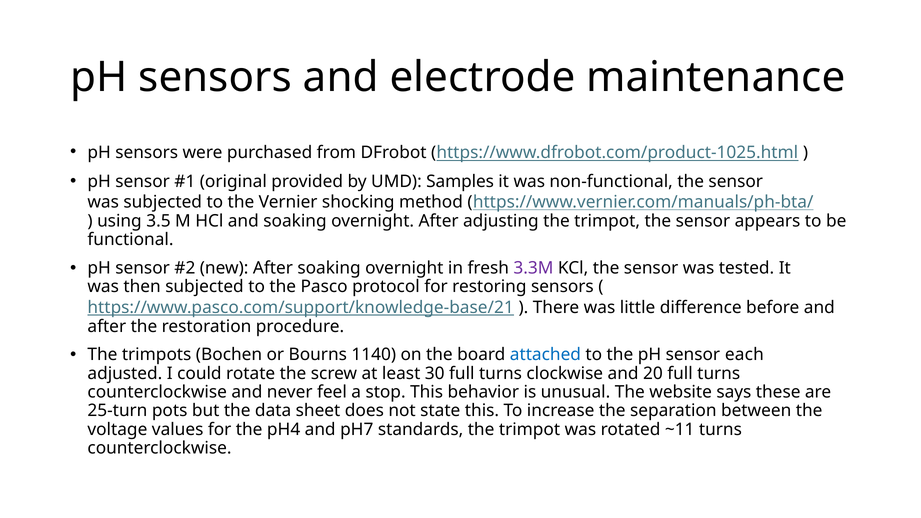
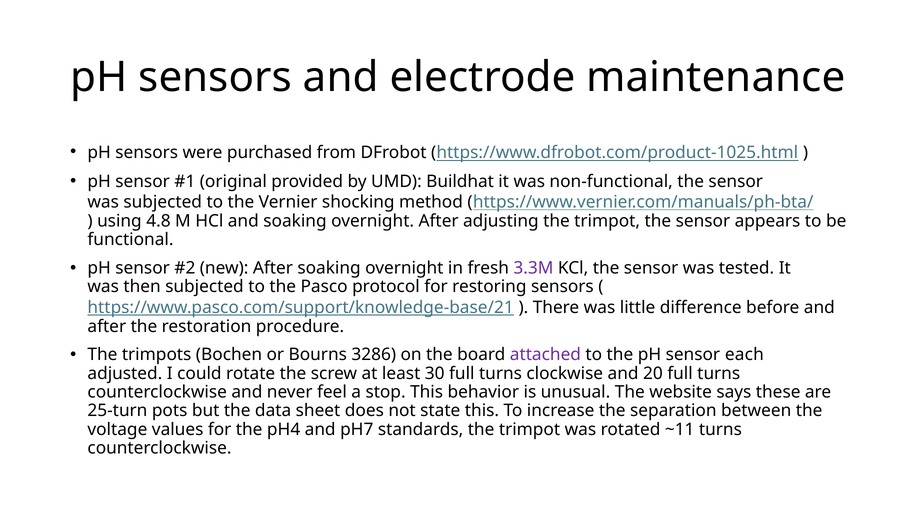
Samples: Samples -> Buildhat (460, 181)
3.5: 3.5 -> 4.8 (158, 221)
1140: 1140 -> 3286 (374, 355)
attached colour: blue -> purple (545, 355)
